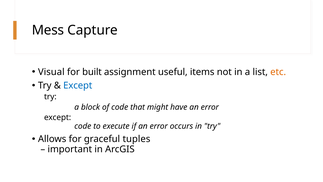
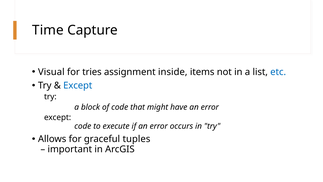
Mess: Mess -> Time (48, 30)
built: built -> tries (92, 72)
useful: useful -> inside (173, 72)
etc colour: orange -> blue (278, 72)
